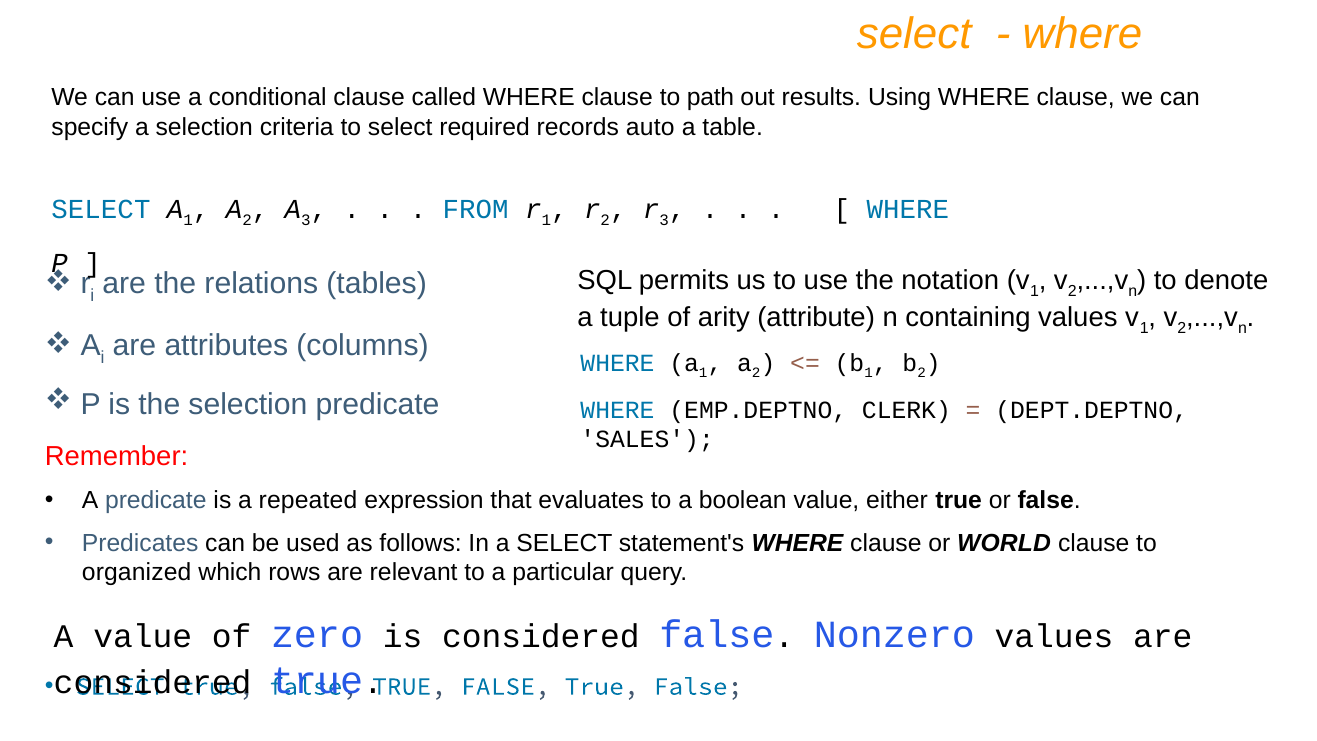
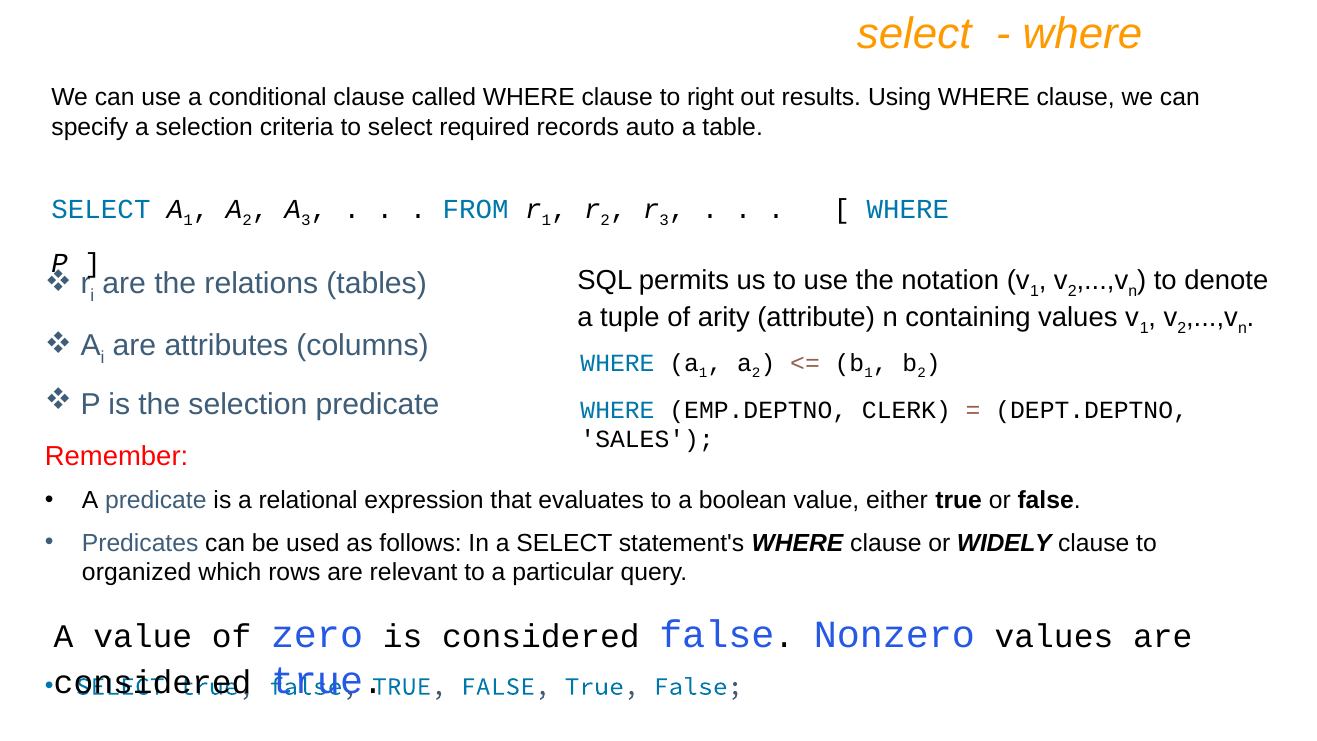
path: path -> right (711, 97)
repeated: repeated -> relational (308, 500)
WORLD: WORLD -> WIDELY (1004, 543)
